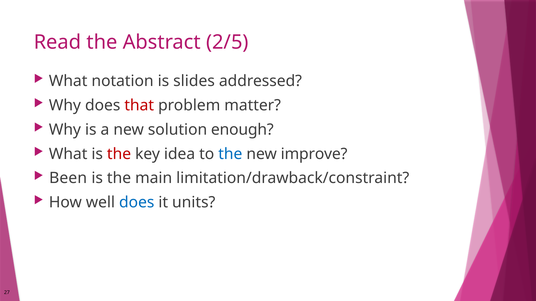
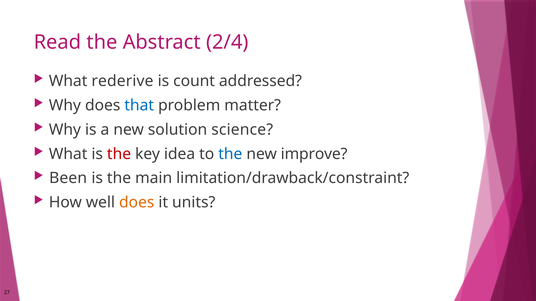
2/5: 2/5 -> 2/4 (227, 42)
notation: notation -> rederive (122, 81)
slides: slides -> count (194, 81)
that colour: red -> blue (139, 106)
enough: enough -> science (242, 130)
does colour: blue -> orange (137, 203)
